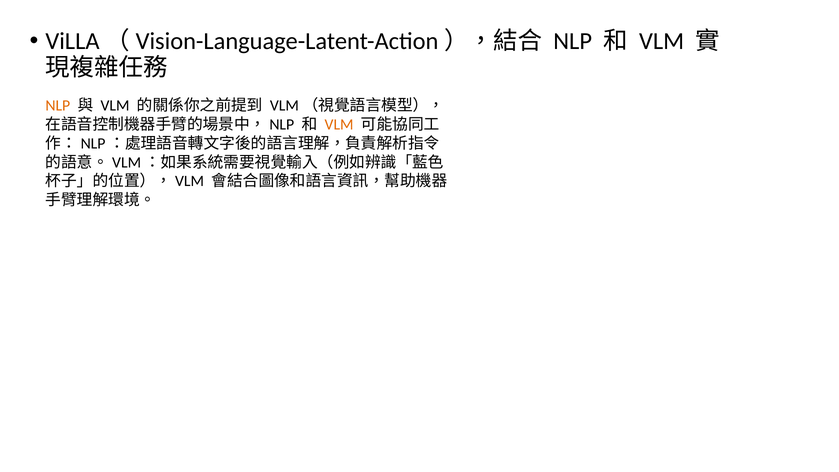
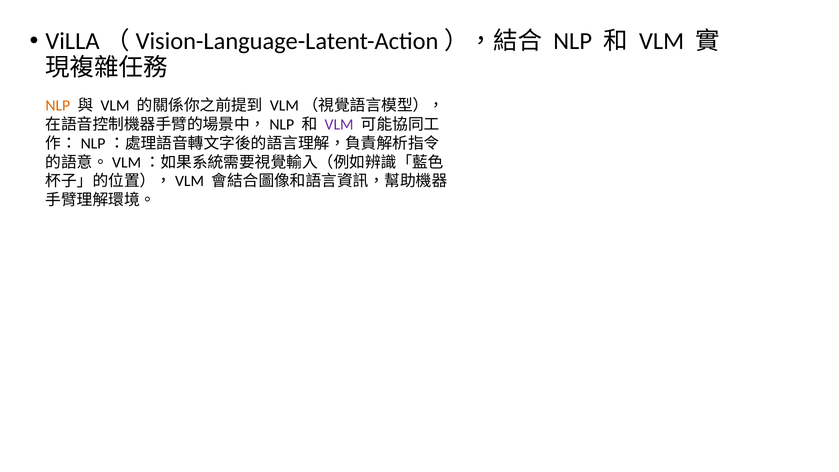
VLM colour: orange -> purple (339, 125)
